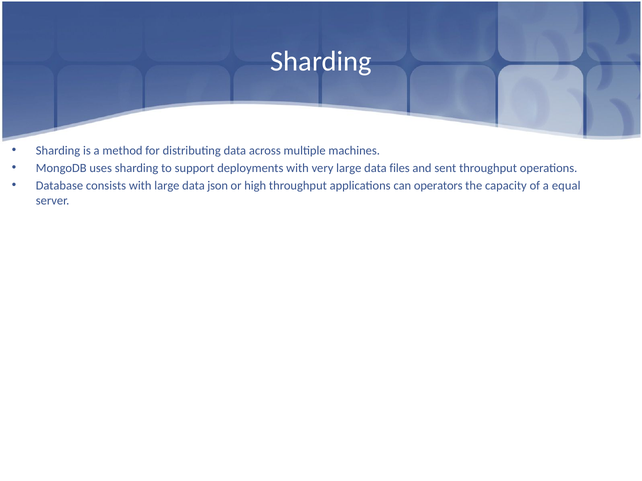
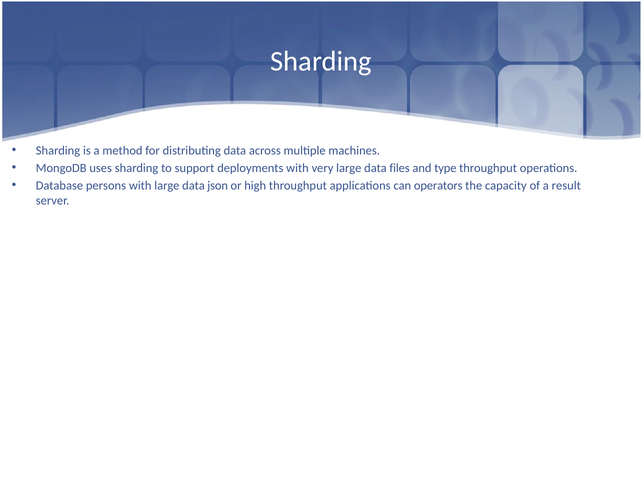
sent: sent -> type (445, 168)
consists: consists -> persons (106, 186)
equal: equal -> result (566, 186)
